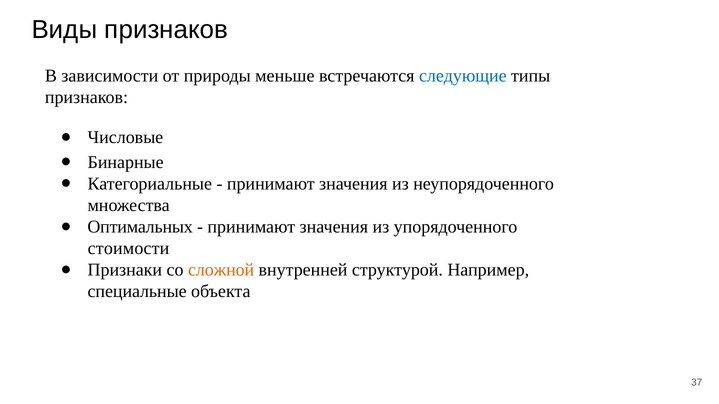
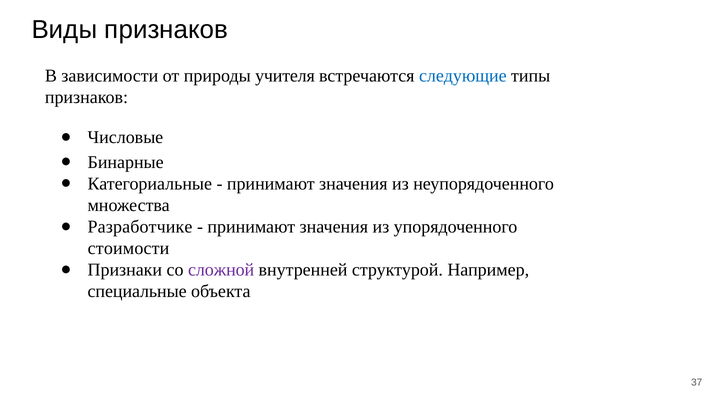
меньше: меньше -> учителя (285, 76)
Оптимальных: Оптимальных -> Разработчике (140, 227)
сложной colour: orange -> purple (221, 270)
